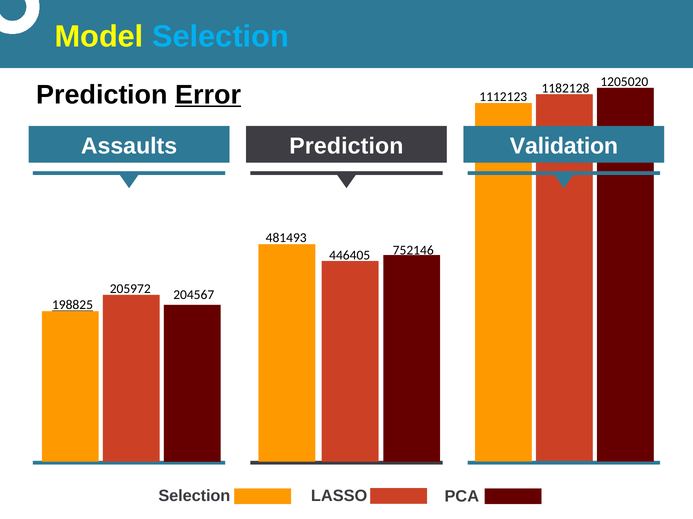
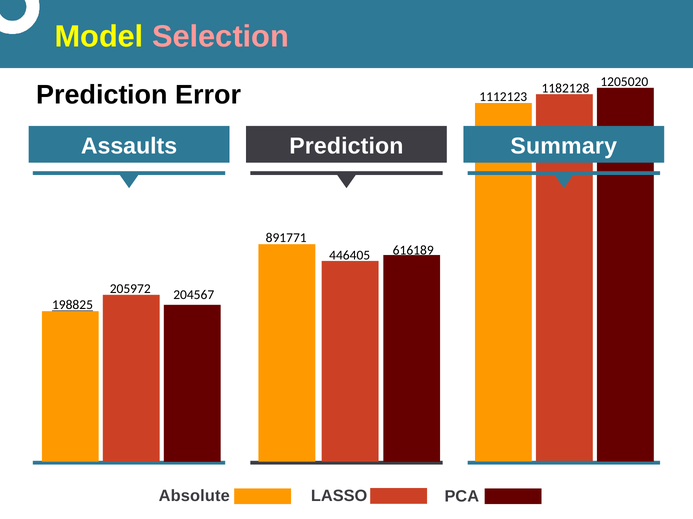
Selection colour: light blue -> pink (220, 37)
Error underline: present -> none (208, 95)
Validation: Validation -> Summary (564, 146)
481493: 481493 -> 891771 (286, 238)
752146: 752146 -> 616189 (413, 250)
Selection: Selection -> Absolute (194, 497)
